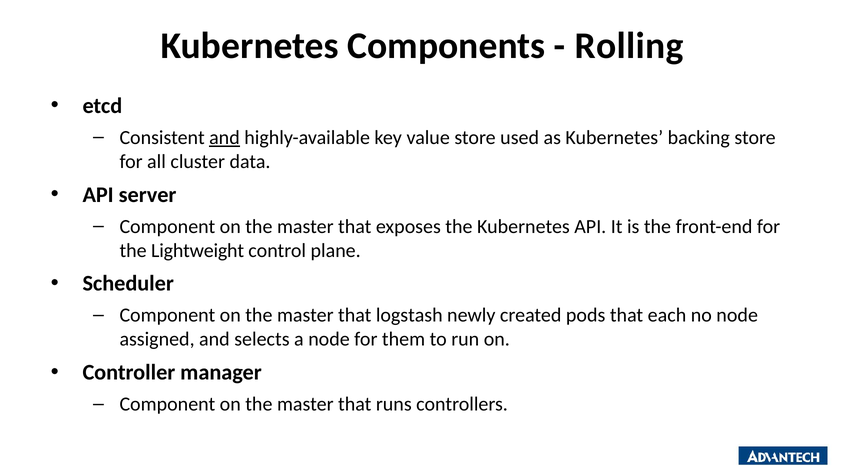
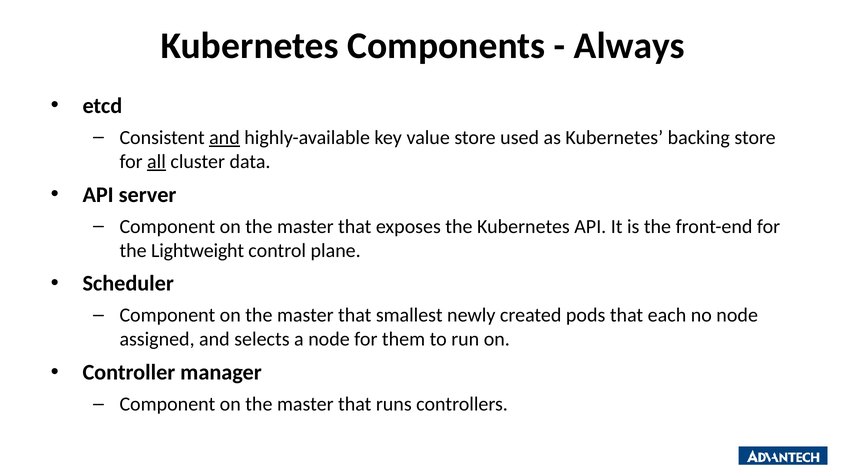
Rolling: Rolling -> Always (629, 46)
all underline: none -> present (157, 162)
logstash: logstash -> smallest (409, 315)
